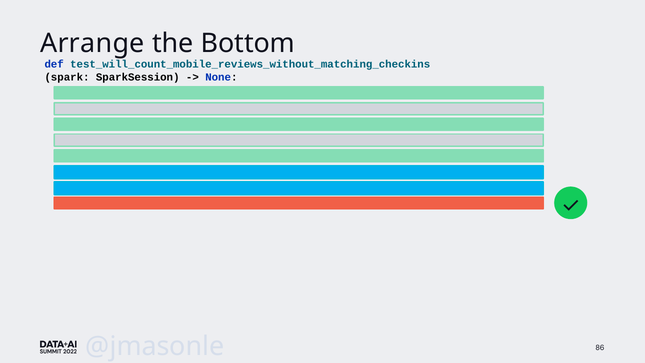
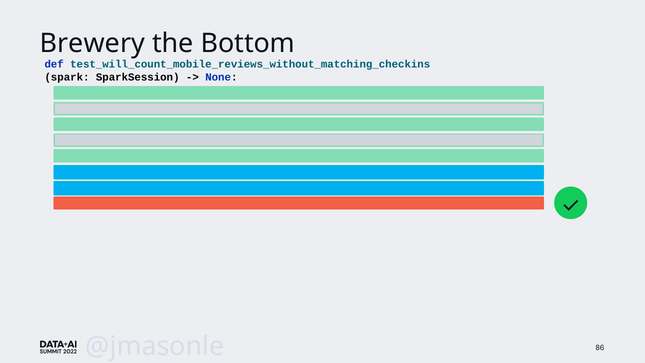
Arrange: Arrange -> Brewery (92, 44)
